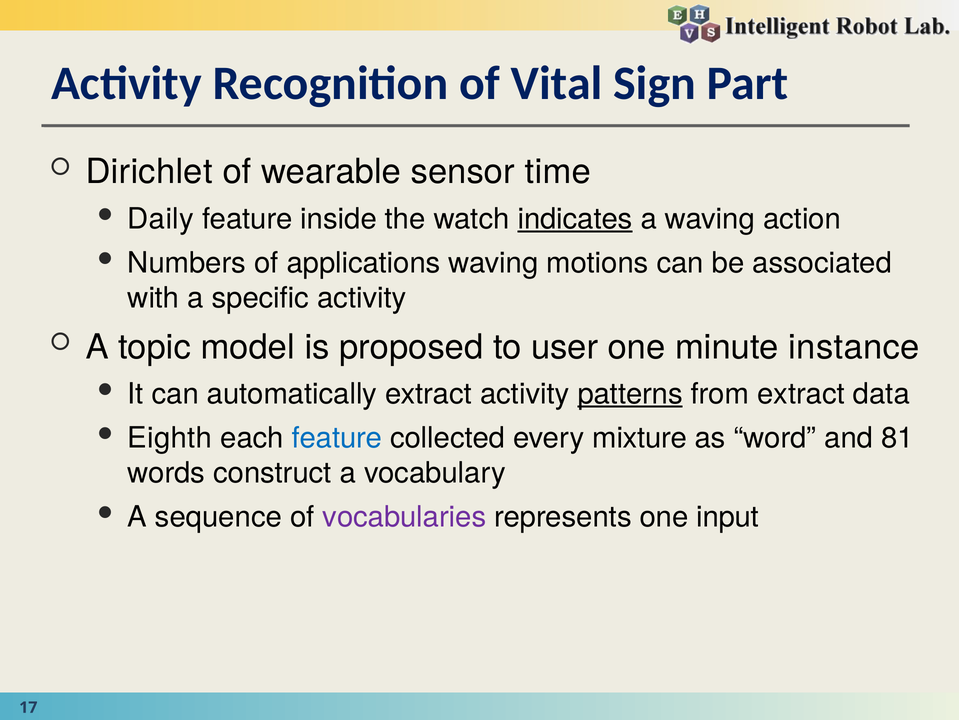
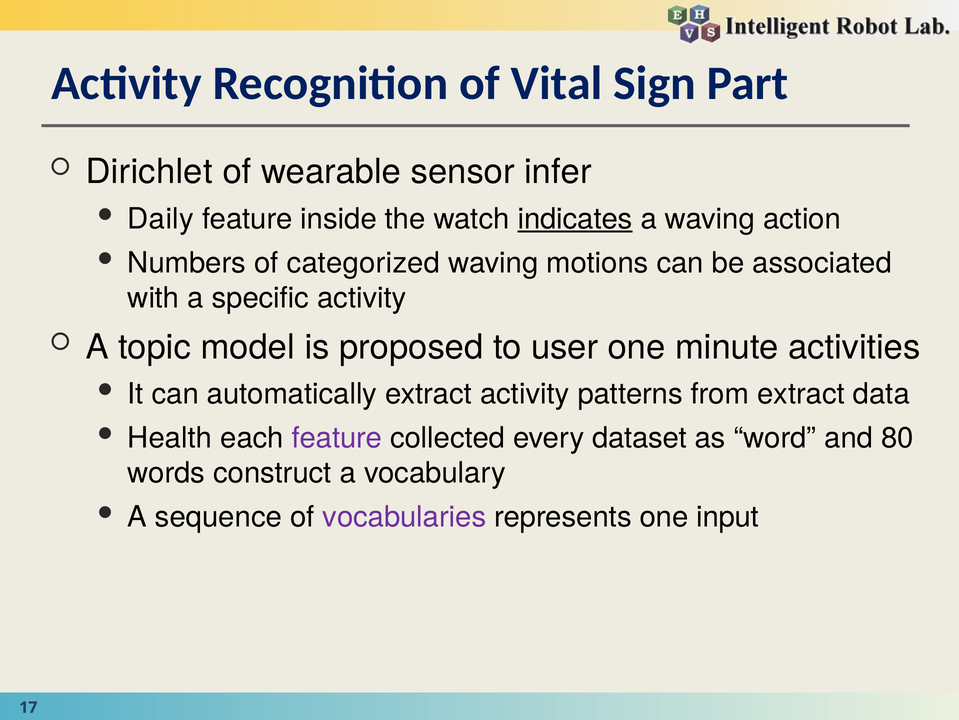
time: time -> infer (558, 172)
applications: applications -> categorized (363, 263)
instance: instance -> activities (854, 347)
patterns underline: present -> none (630, 394)
Eighth: Eighth -> Health (170, 438)
feature colour: blue -> purple (337, 438)
mixture: mixture -> dataset (640, 438)
81: 81 -> 80 (897, 438)
